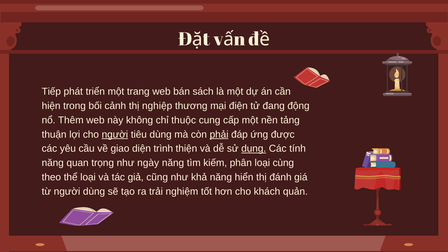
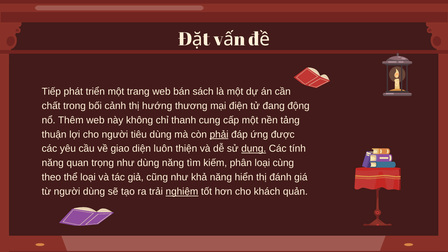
hiện: hiện -> chất (51, 106)
nghiệp: nghiệp -> hướng (157, 106)
thuộc: thuộc -> thanh (184, 120)
người underline: present -> none (115, 134)
trình: trình -> luôn (163, 149)
như ngày: ngày -> dùng (148, 163)
nghiệm underline: none -> present (182, 192)
